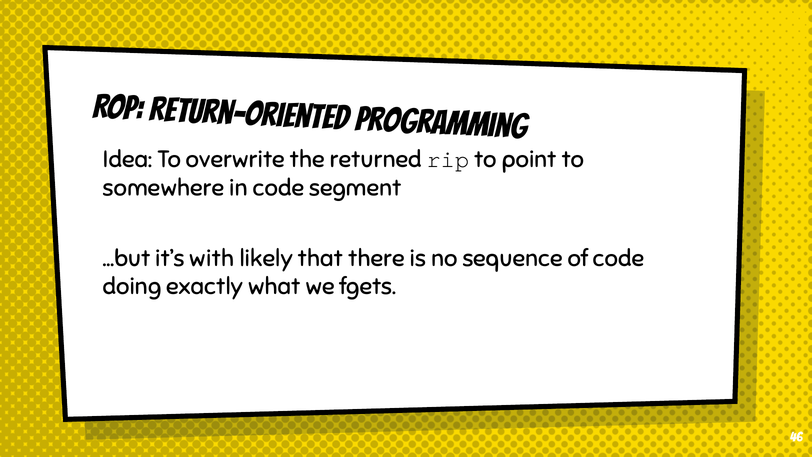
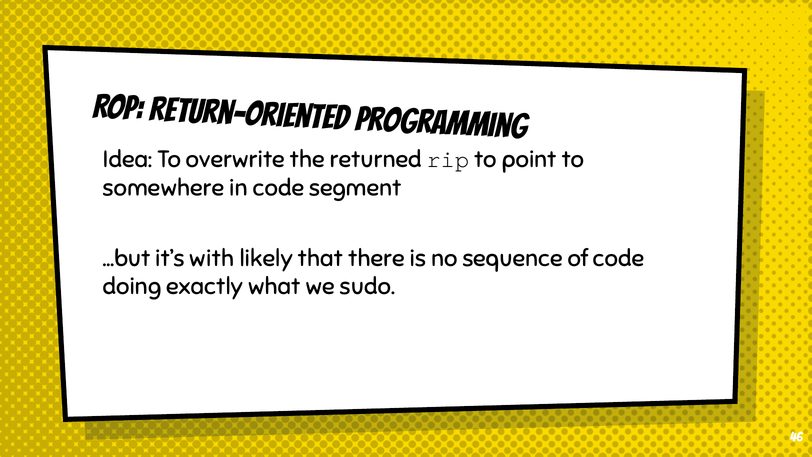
fgets: fgets -> sudo (368, 287)
